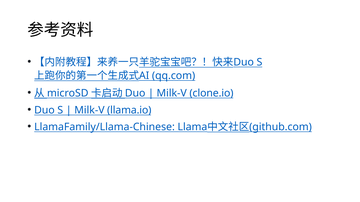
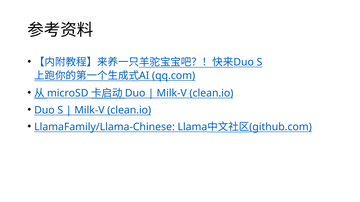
clone.io: clone.io -> clean.io (211, 93)
llama.io: llama.io -> clean.io (129, 111)
